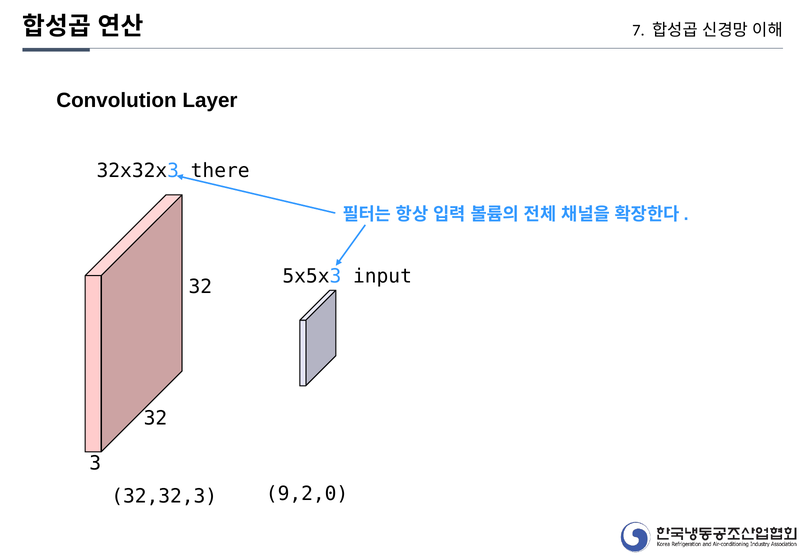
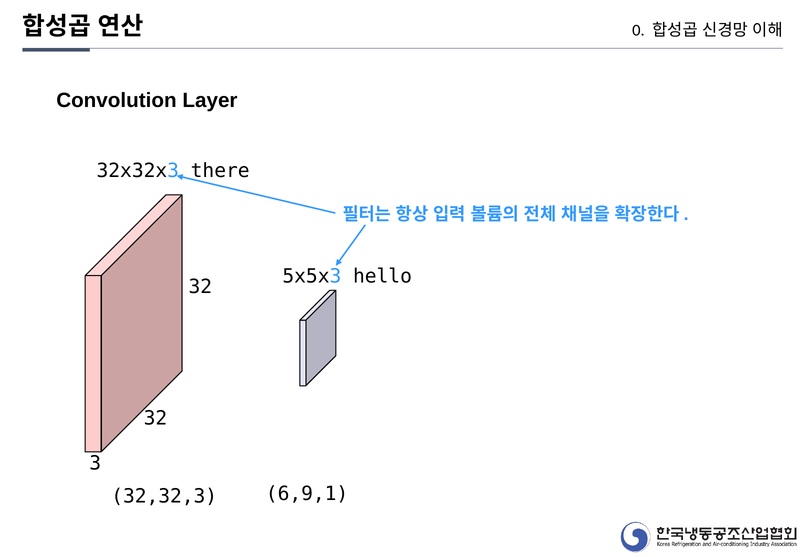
7: 7 -> 0 (638, 30)
input: input -> hello (382, 276)
9,2,0: 9,2,0 -> 6,9,1 (307, 494)
